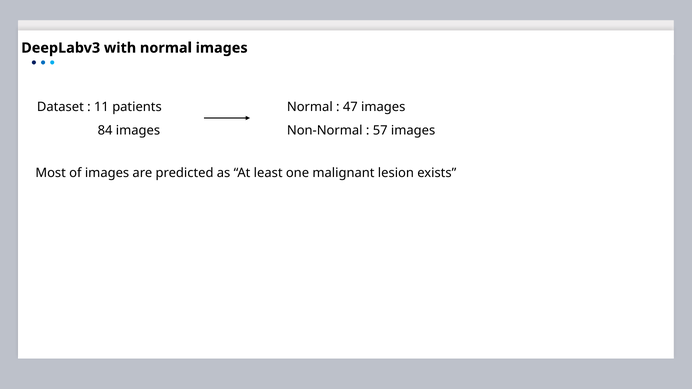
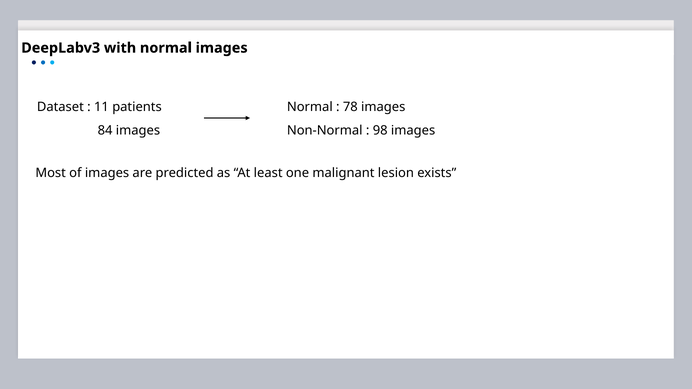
47: 47 -> 78 (350, 107)
57: 57 -> 98 (380, 130)
